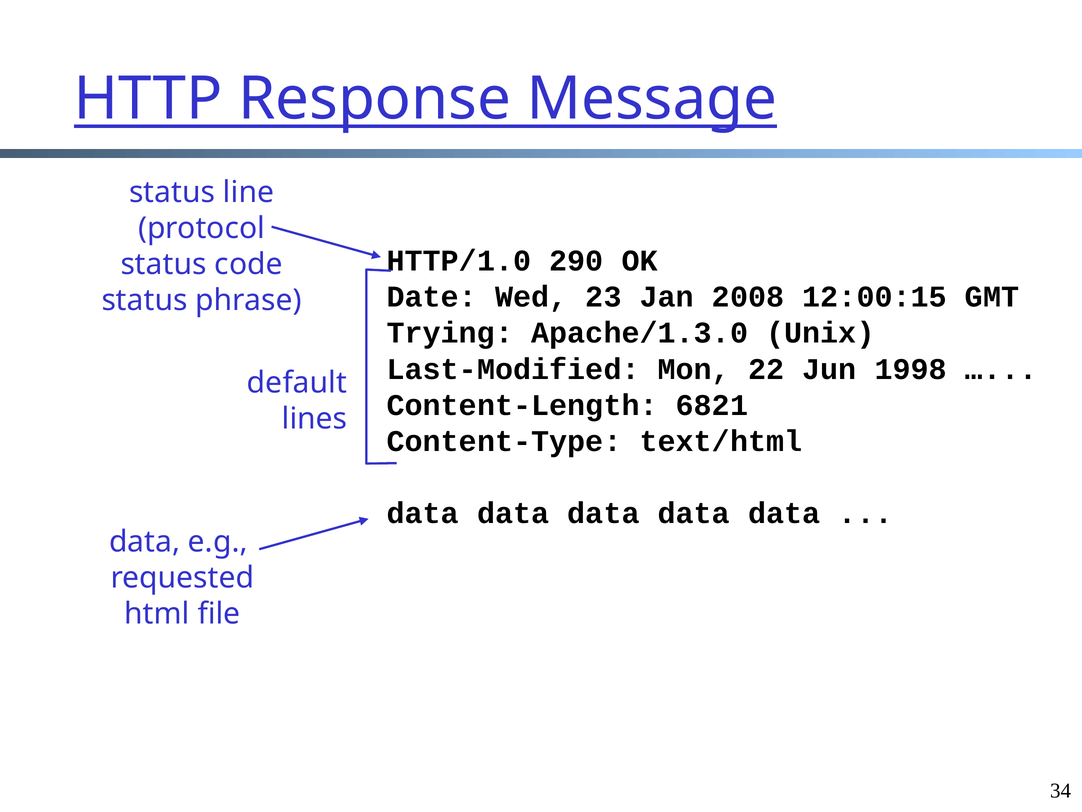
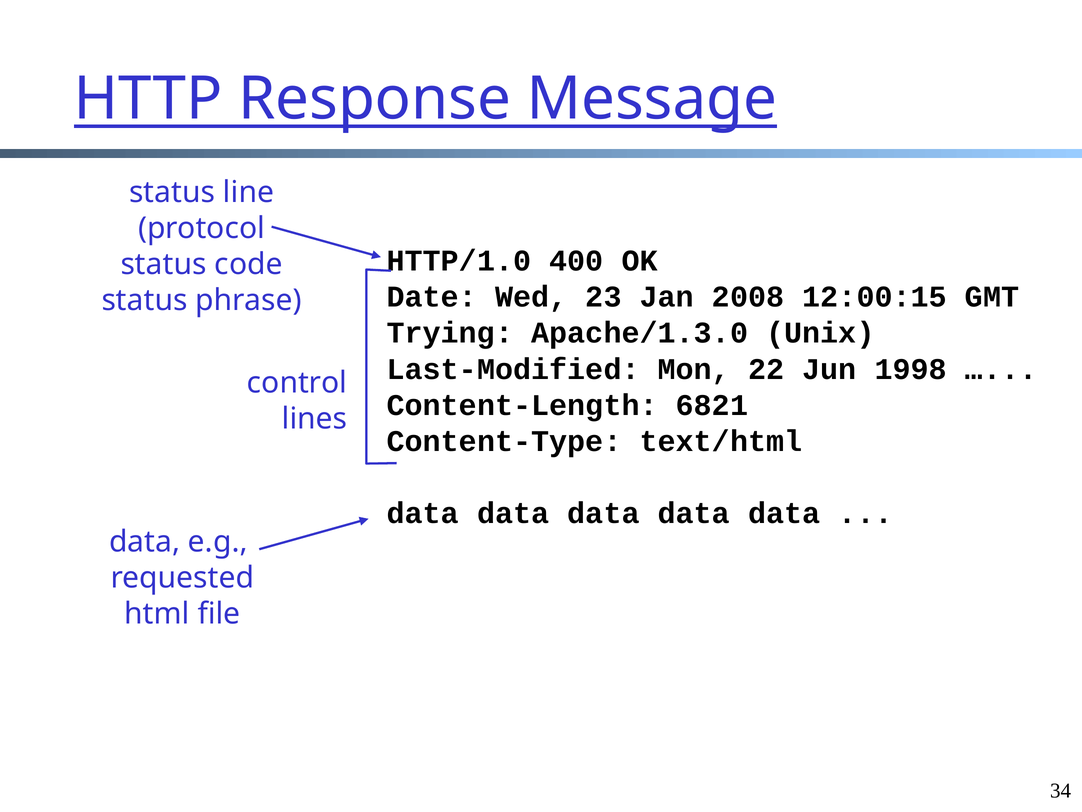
290: 290 -> 400 (576, 261)
default: default -> control (297, 383)
